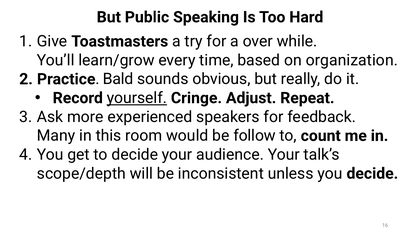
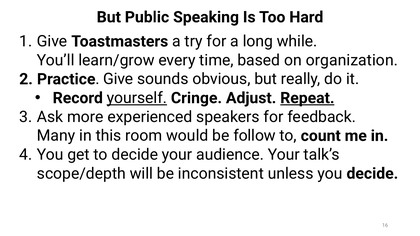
over: over -> long (258, 41)
Practice Bald: Bald -> Give (118, 79)
Repeat underline: none -> present (307, 98)
